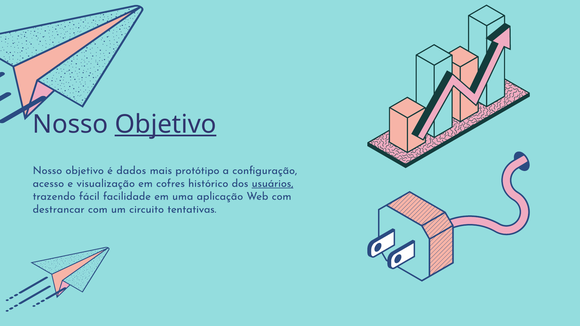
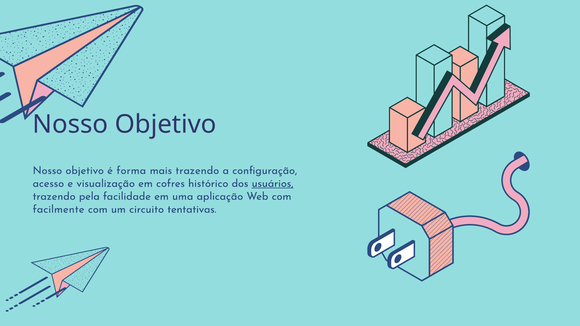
Objetivo underline: present -> none (166, 125)
dados: dados -> forma (131, 171)
mais protótipo: protótipo -> trazendo (197, 171)
fácil: fácil -> pela (89, 196)
destrancar: destrancar -> facilmente (59, 209)
